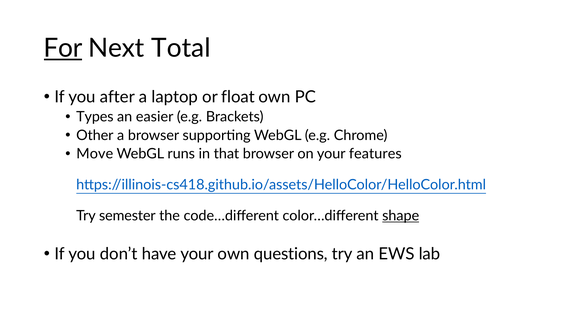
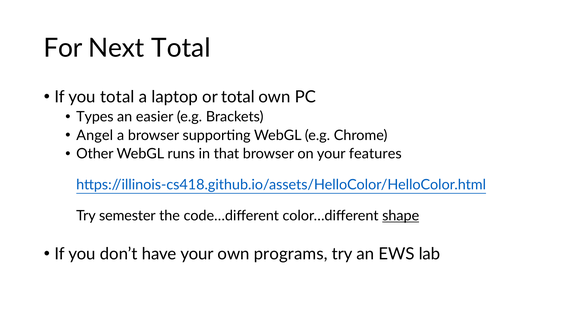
For underline: present -> none (63, 48)
you after: after -> total (117, 97)
or float: float -> total (238, 97)
Other: Other -> Angel (95, 136)
Move: Move -> Other (95, 154)
questions: questions -> programs (291, 254)
